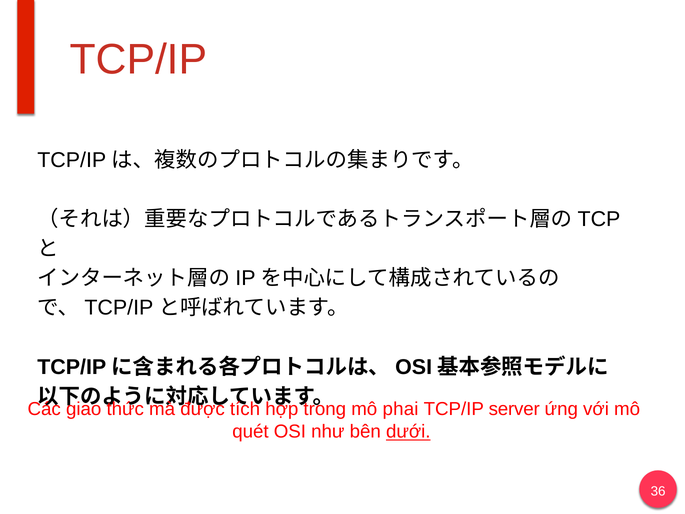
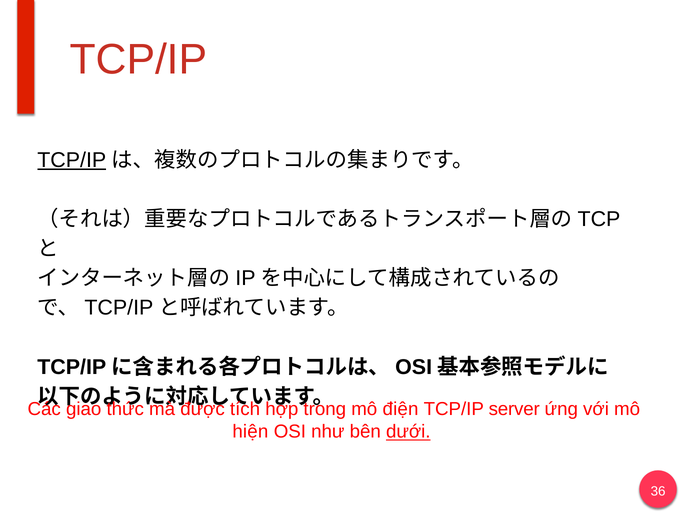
TCP/IP underline: none -> present (72, 160)
phai: phai -> điện (401, 409)
quét: quét -> hiện (250, 432)
